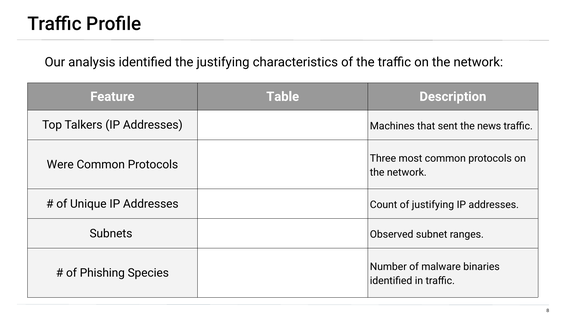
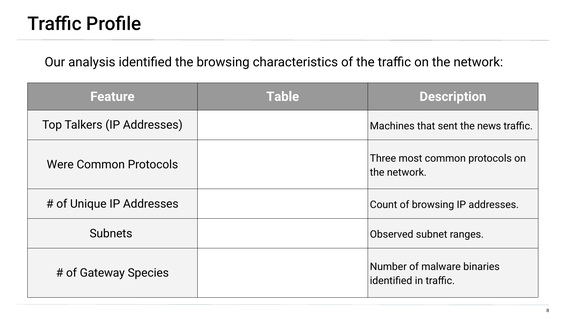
the justifying: justifying -> browsing (223, 62)
of justifying: justifying -> browsing (433, 204)
Phishing: Phishing -> Gateway (102, 272)
